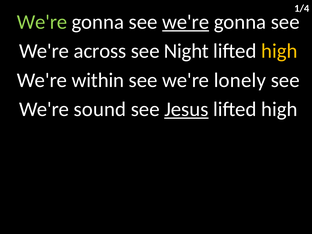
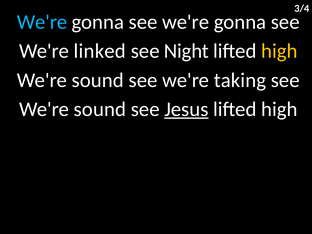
1/4: 1/4 -> 3/4 (302, 8)
We're colour: light green -> light blue (42, 22)
we're underline: present -> none (186, 22)
across: across -> linked (100, 51)
within: within -> sound (98, 80)
lonely: lonely -> taking (240, 80)
